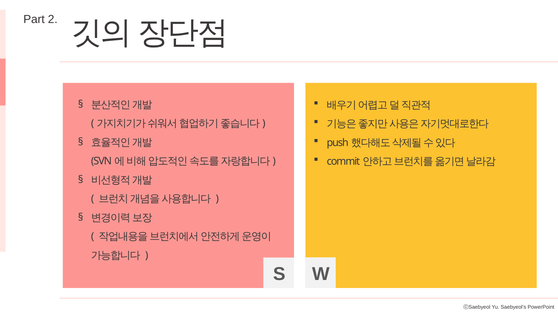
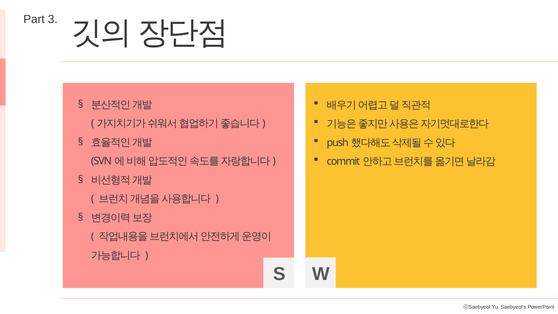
2: 2 -> 3 (53, 19)
